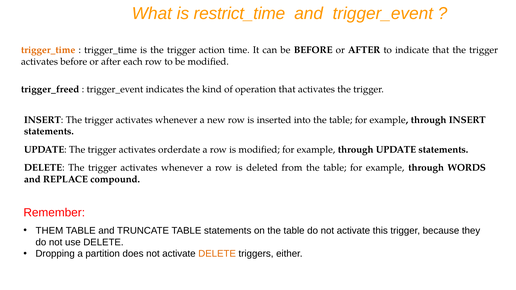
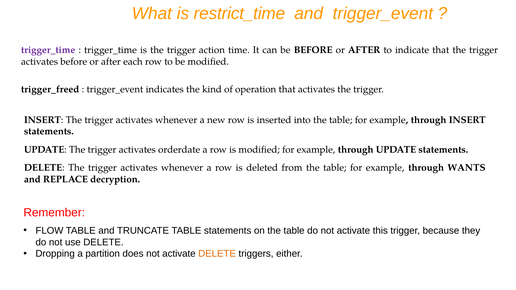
trigger_time colour: orange -> purple (48, 50)
WORDS: WORDS -> WANTS (467, 168)
compound: compound -> decryption (115, 179)
THEM: THEM -> FLOW (49, 231)
